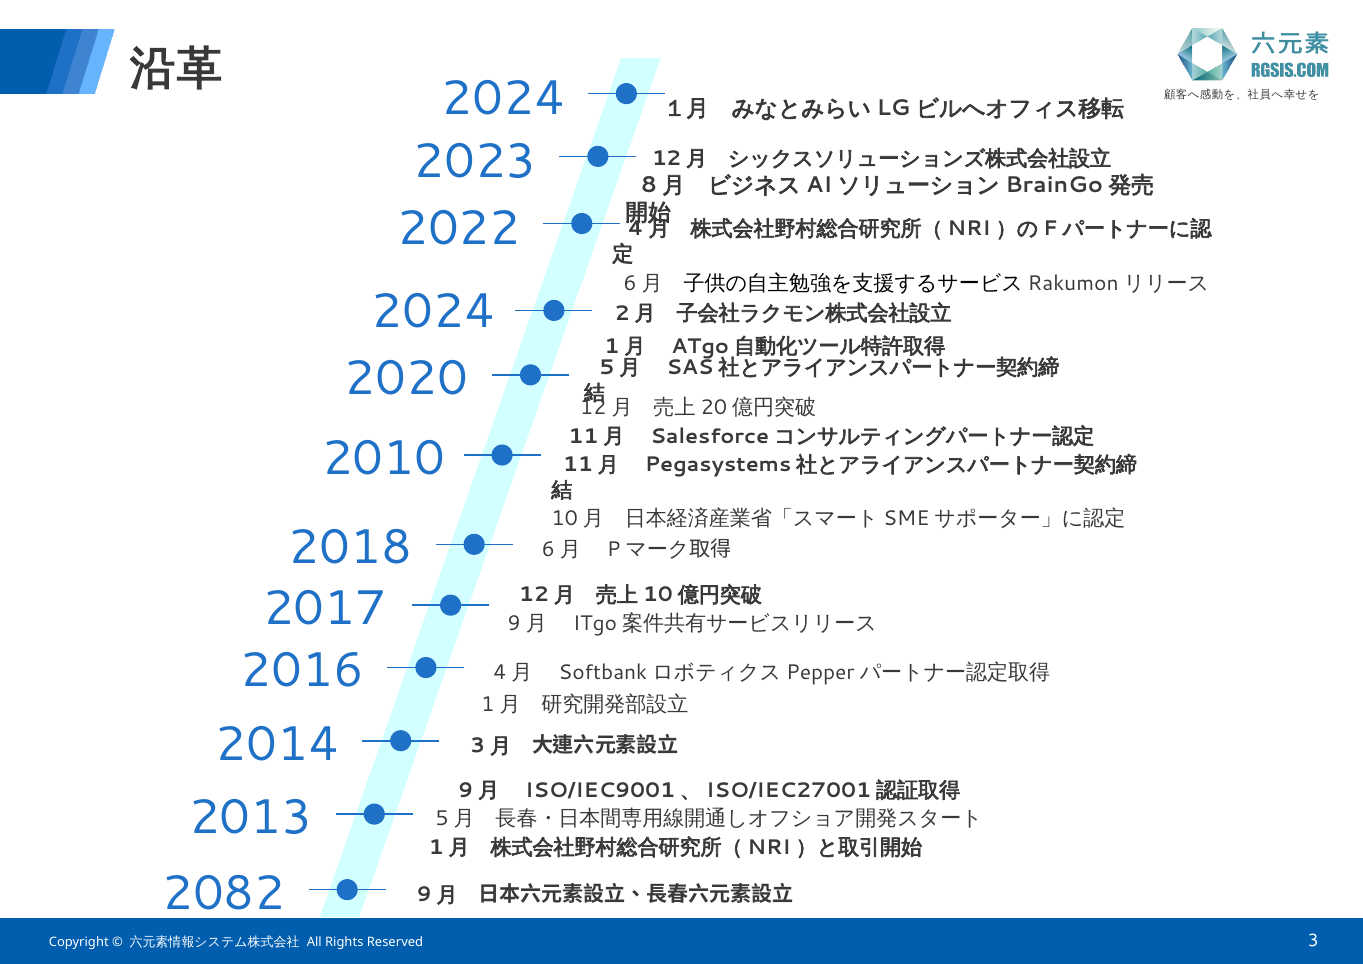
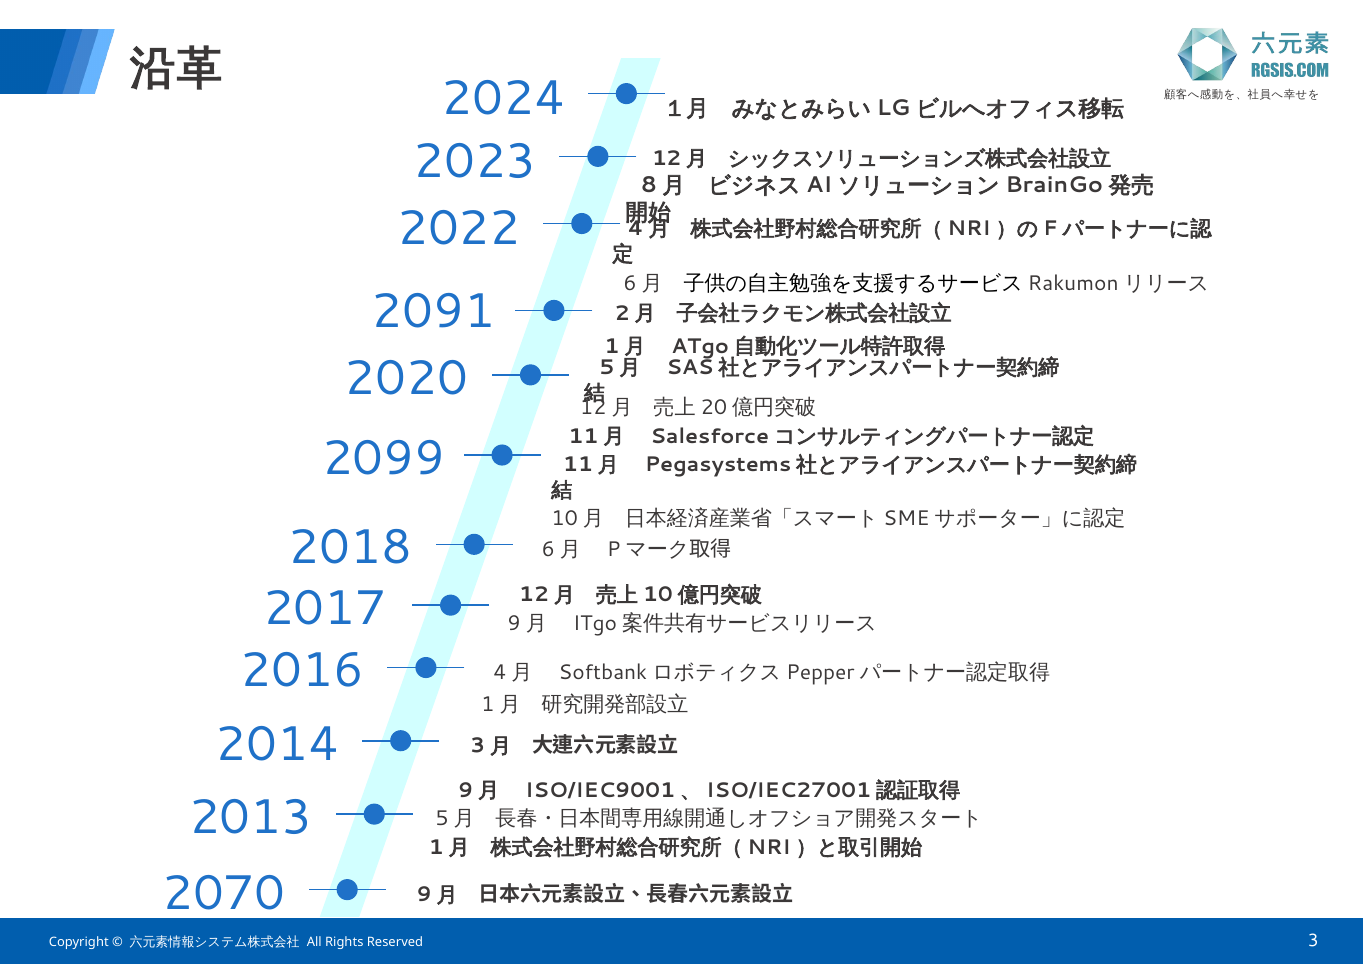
2024: 2024 -> 2091 (433, 311)
2010: 2010 -> 2099 (384, 458)
2082: 2082 -> 2070 (224, 893)
